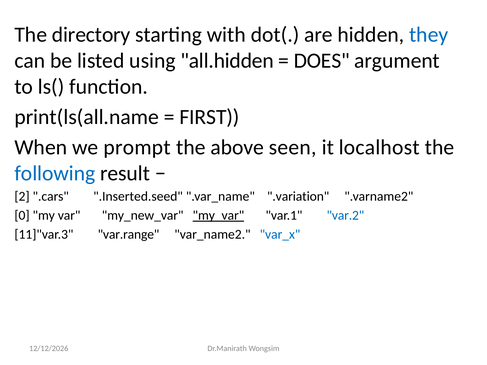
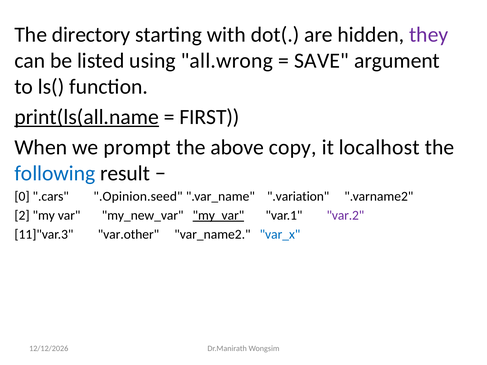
they colour: blue -> purple (429, 35)
all.hidden: all.hidden -> all.wrong (227, 61)
DOES: DOES -> SAVE (322, 61)
print(ls(all.name underline: none -> present (87, 117)
seen: seen -> copy (293, 147)
2: 2 -> 0 (22, 197)
.Inserted.seed: .Inserted.seed -> .Opinion.seed (138, 197)
0: 0 -> 2 (22, 216)
var.2 colour: blue -> purple (345, 216)
var.range: var.range -> var.other (128, 235)
